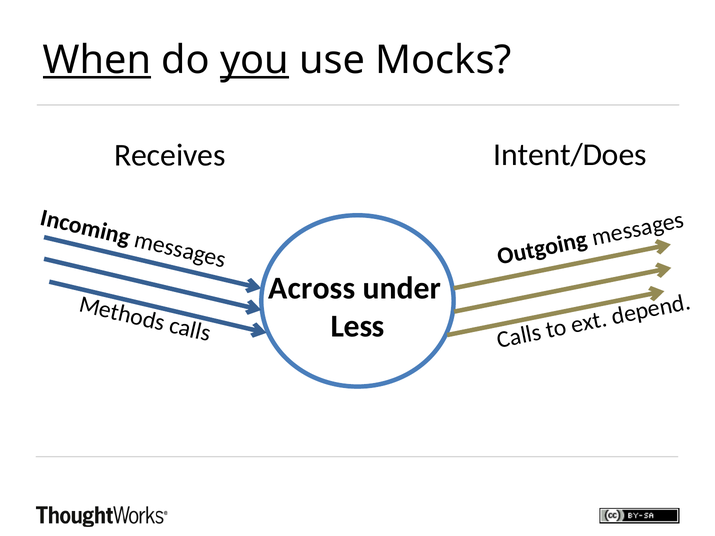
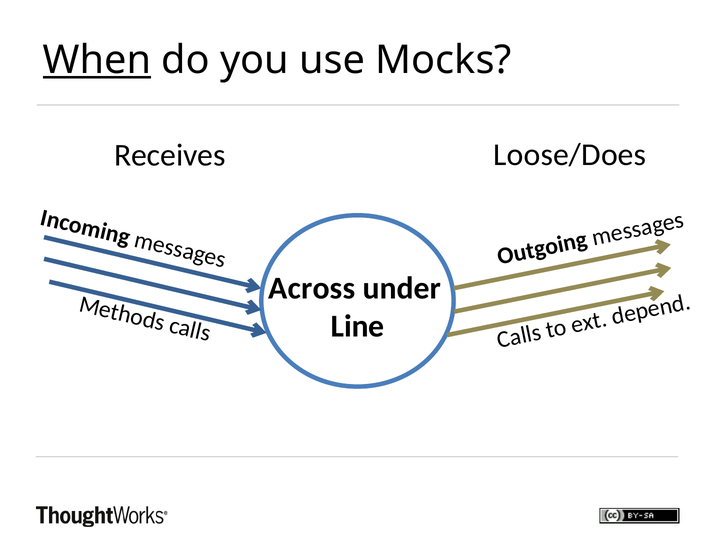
you underline: present -> none (254, 60)
Intent/Does: Intent/Does -> Loose/Does (570, 155)
Less: Less -> Line (358, 327)
